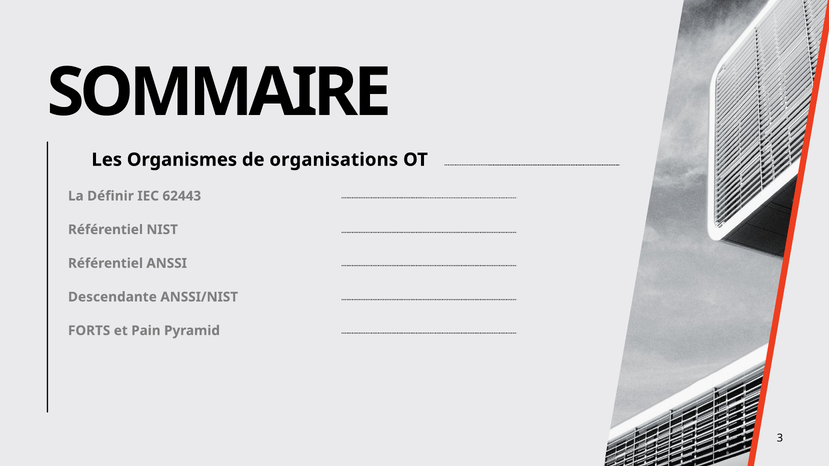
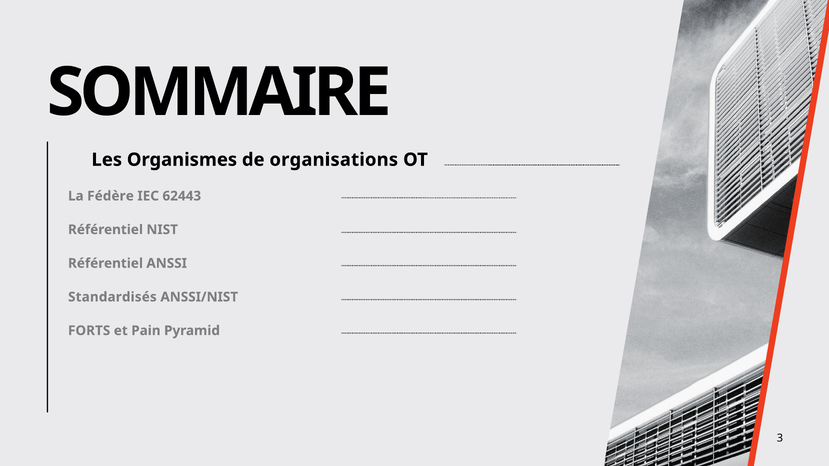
Définir: Définir -> Fédère (110, 196)
Descendante: Descendante -> Standardisés (112, 297)
